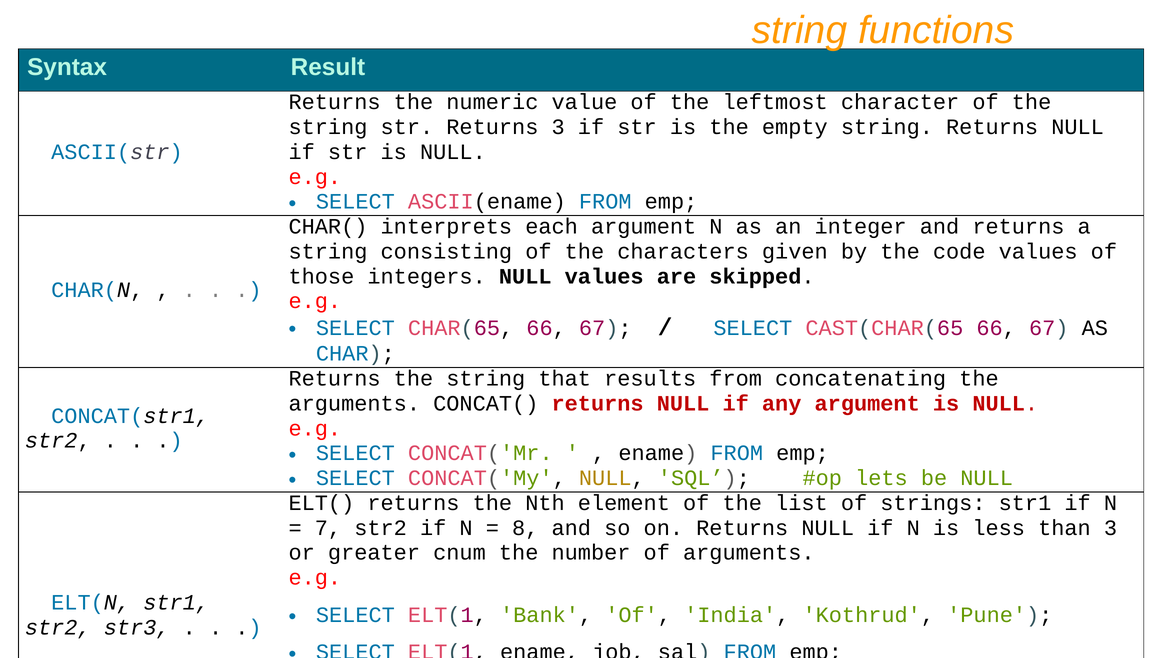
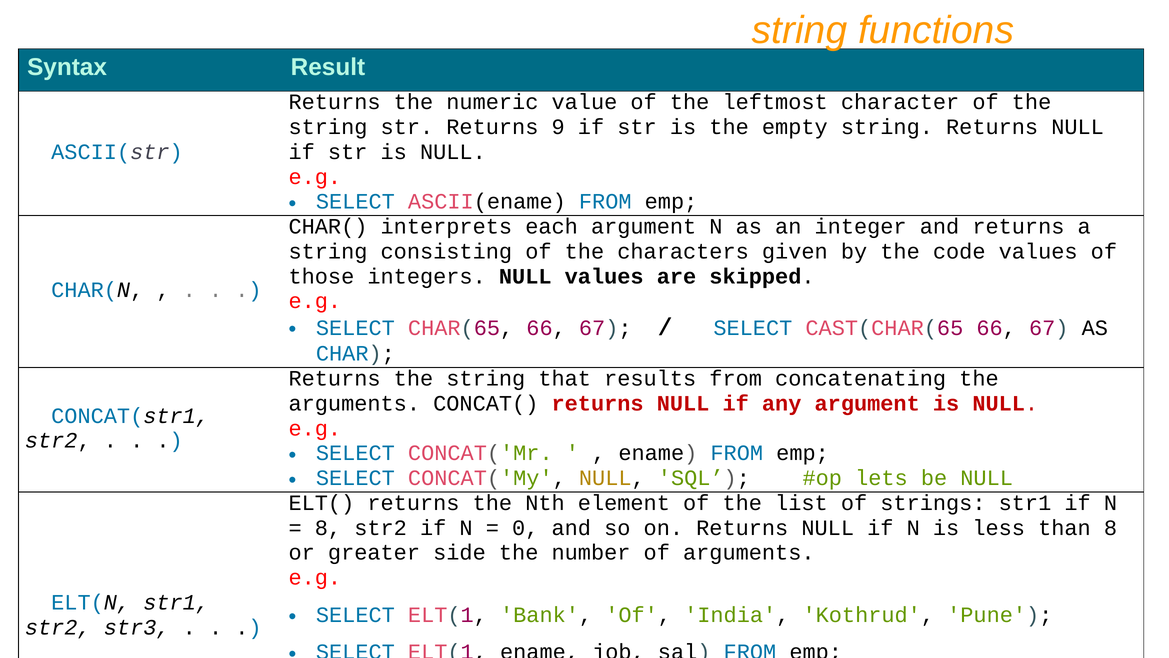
Returns 3: 3 -> 9 (558, 127)
7: 7 -> 8 (328, 527)
8: 8 -> 0 (525, 527)
than 3: 3 -> 8 (1110, 527)
cnum: cnum -> side (459, 552)
